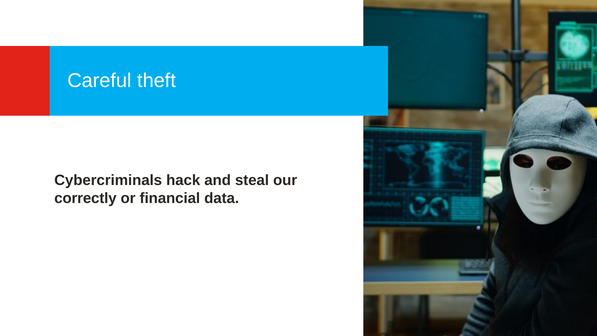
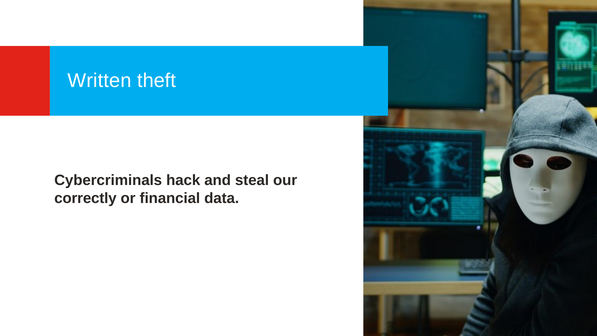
Careful: Careful -> Written (100, 81)
